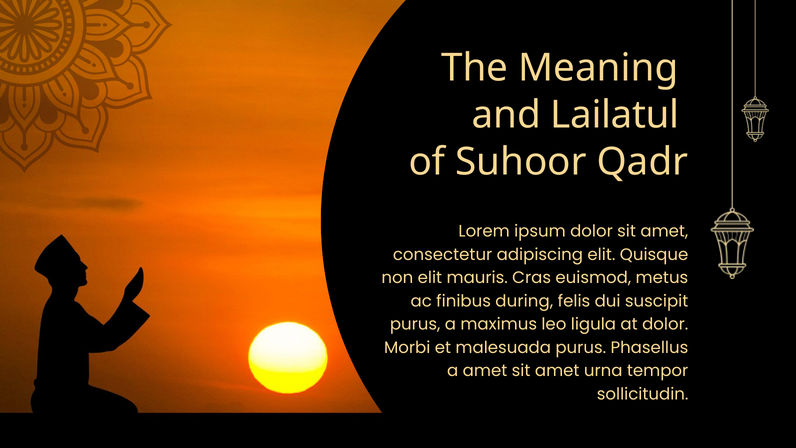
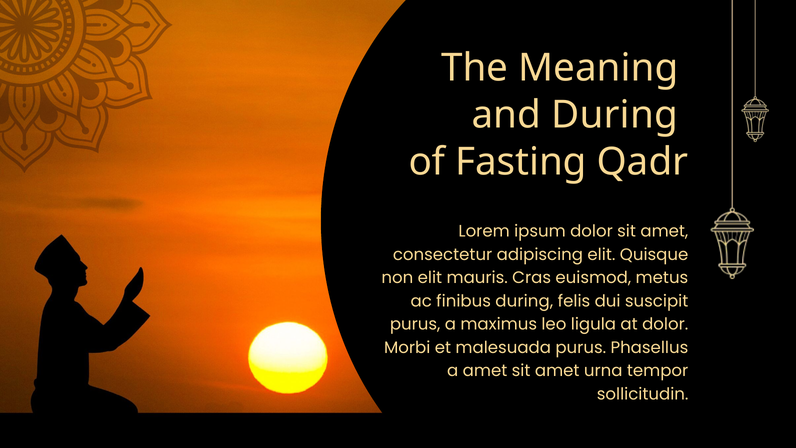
and Lailatul: Lailatul -> During (615, 115)
Suhoor: Suhoor -> Fasting (521, 162)
